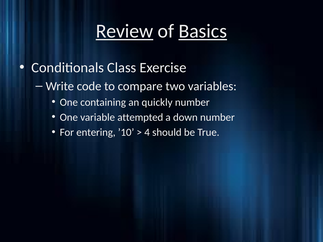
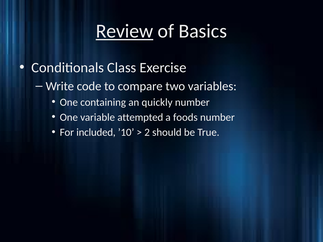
Basics underline: present -> none (203, 31)
down: down -> foods (185, 117)
entering: entering -> included (96, 132)
4: 4 -> 2 (147, 132)
